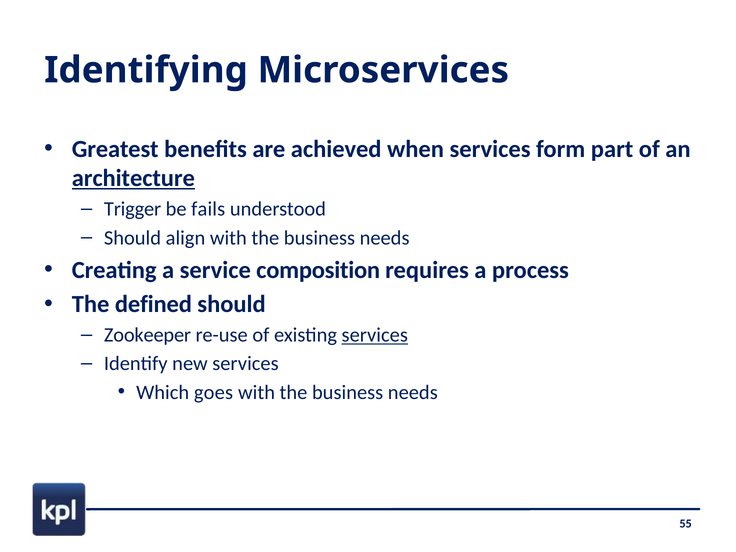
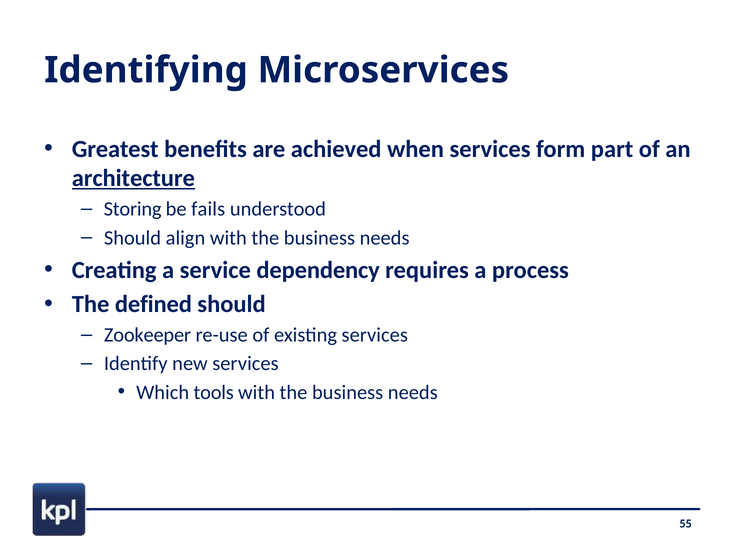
Trigger: Trigger -> Storing (133, 209)
composition: composition -> dependency (318, 270)
services underline: present -> none (375, 335)
goes: goes -> tools (214, 392)
